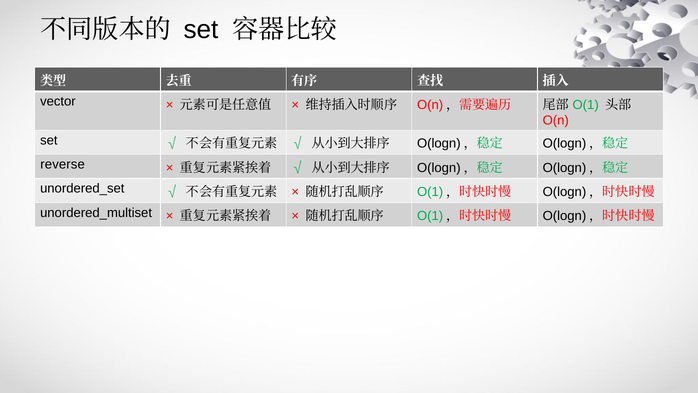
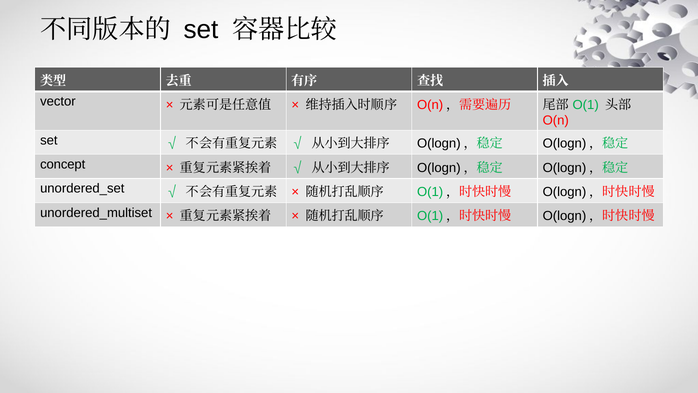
reverse: reverse -> concept (63, 164)
